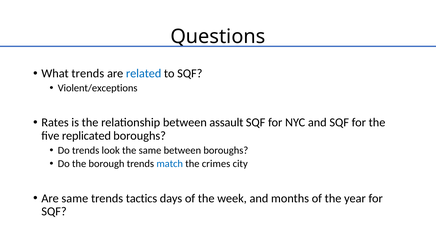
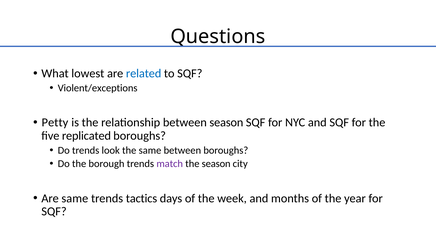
What trends: trends -> lowest (88, 73)
Rates: Rates -> Petty (55, 123)
between assault: assault -> season (226, 123)
match colour: blue -> purple (170, 164)
the crimes: crimes -> season (216, 164)
